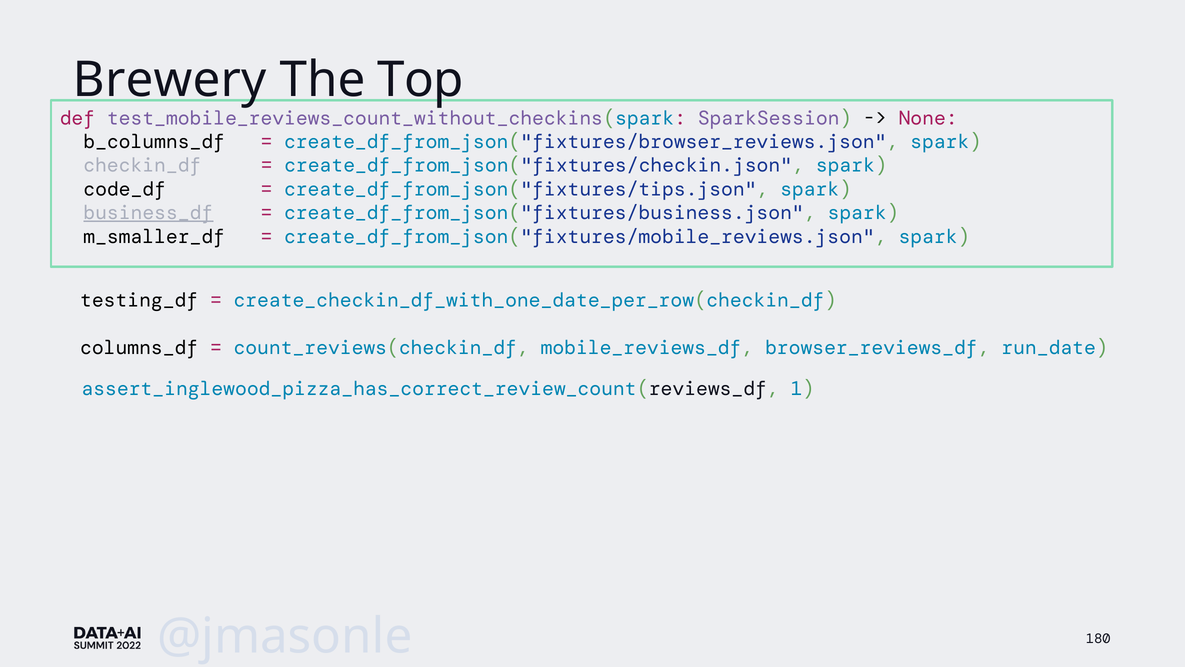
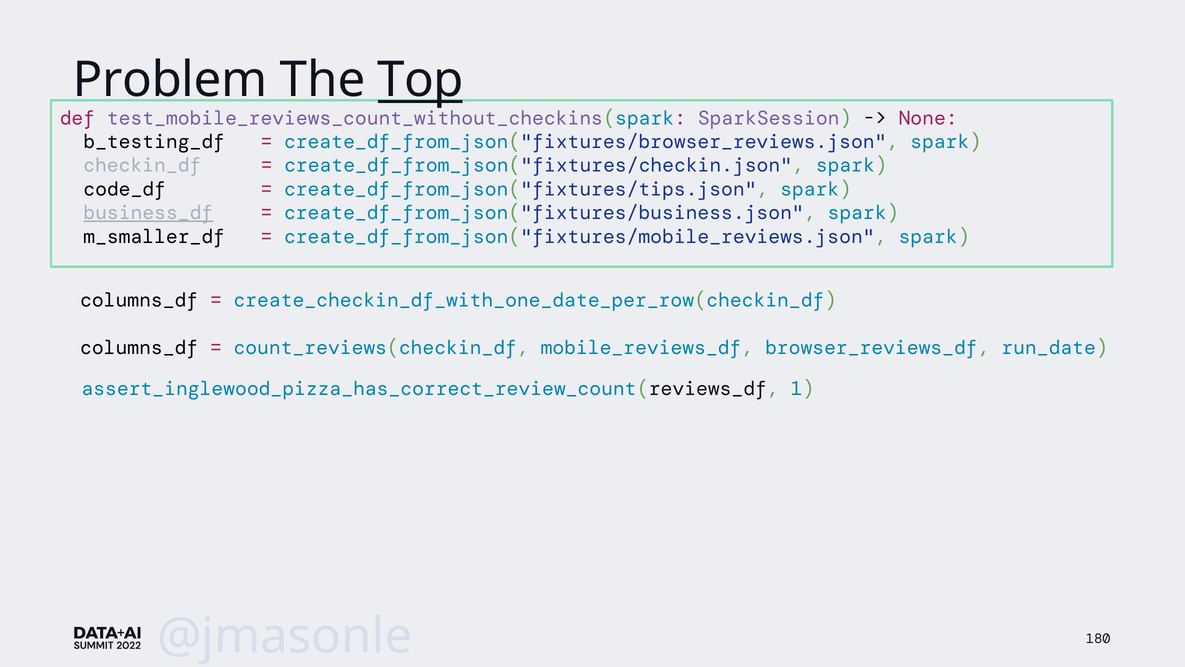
Brewery: Brewery -> Problem (170, 80)
Top underline: none -> present (420, 80)
b_columns_df: b_columns_df -> b_testing_df (154, 142)
testing_df: testing_df -> columns_df (139, 300)
